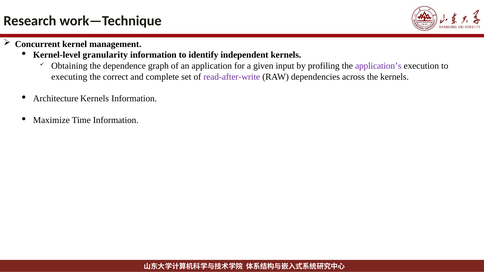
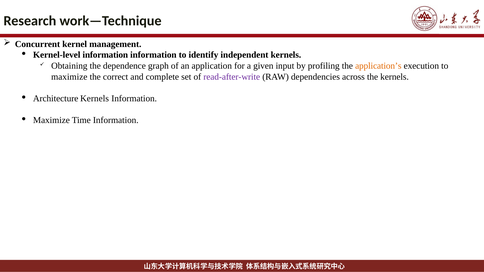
Kernel-level granularity: granularity -> information (105, 55)
application’s colour: purple -> orange (378, 66)
executing: executing -> maximize (69, 77)
